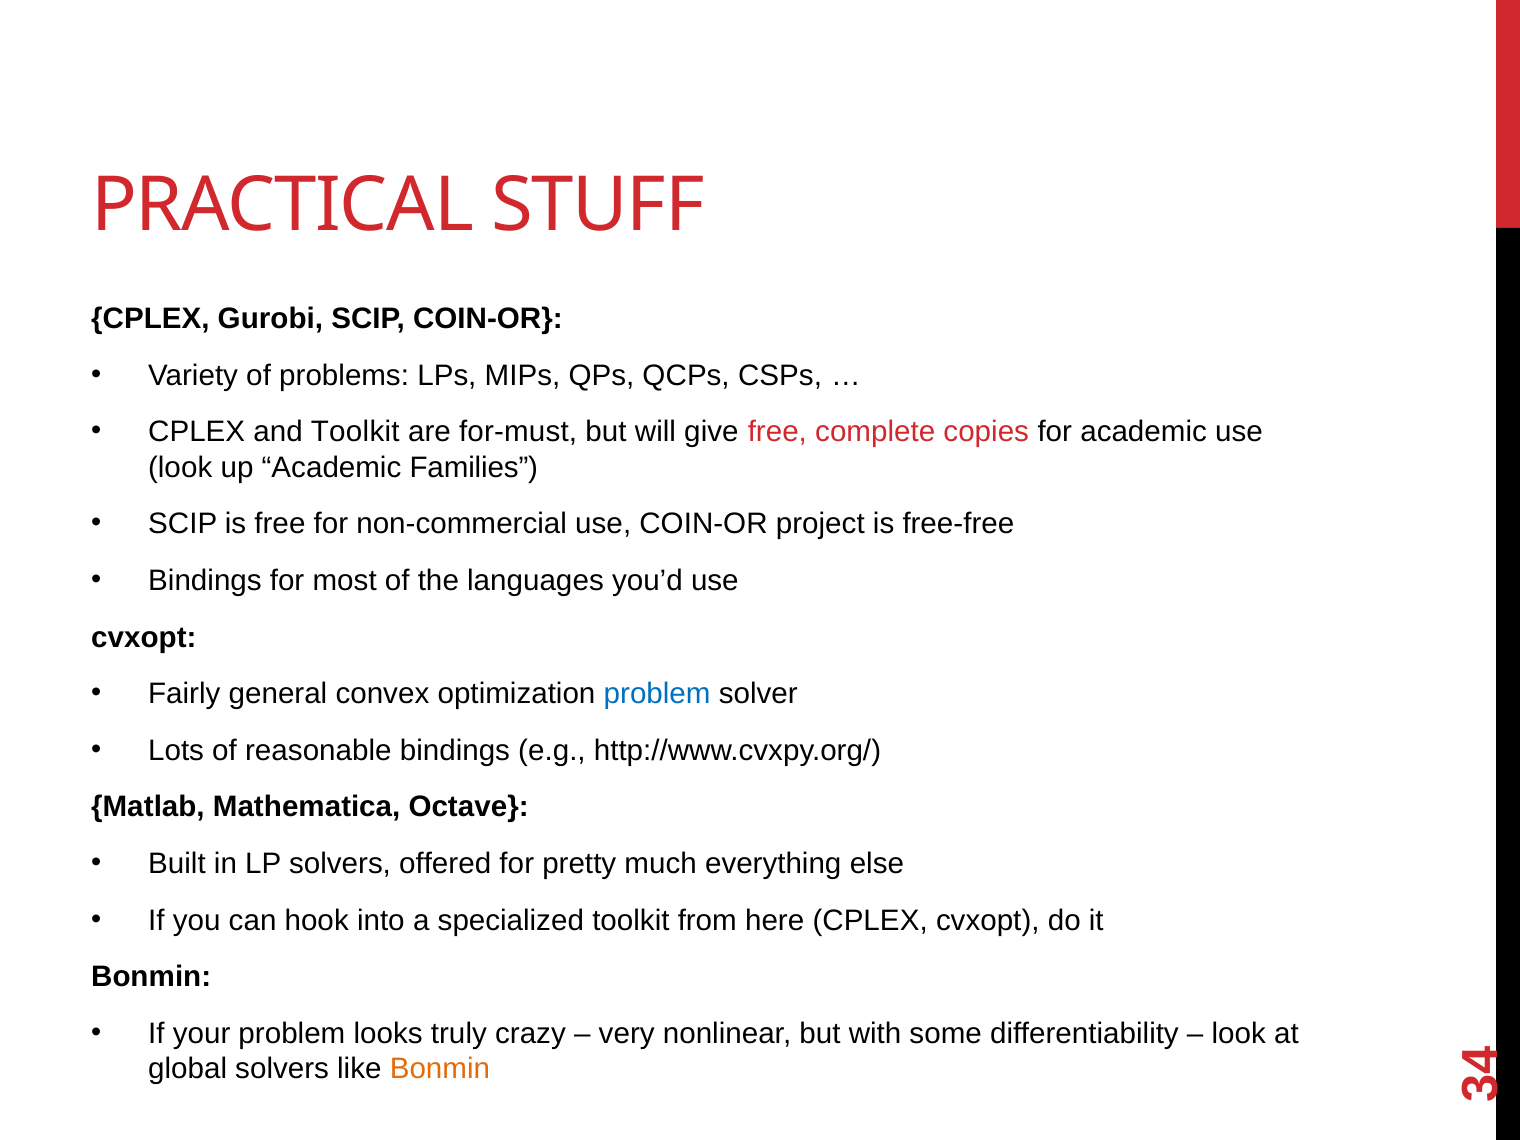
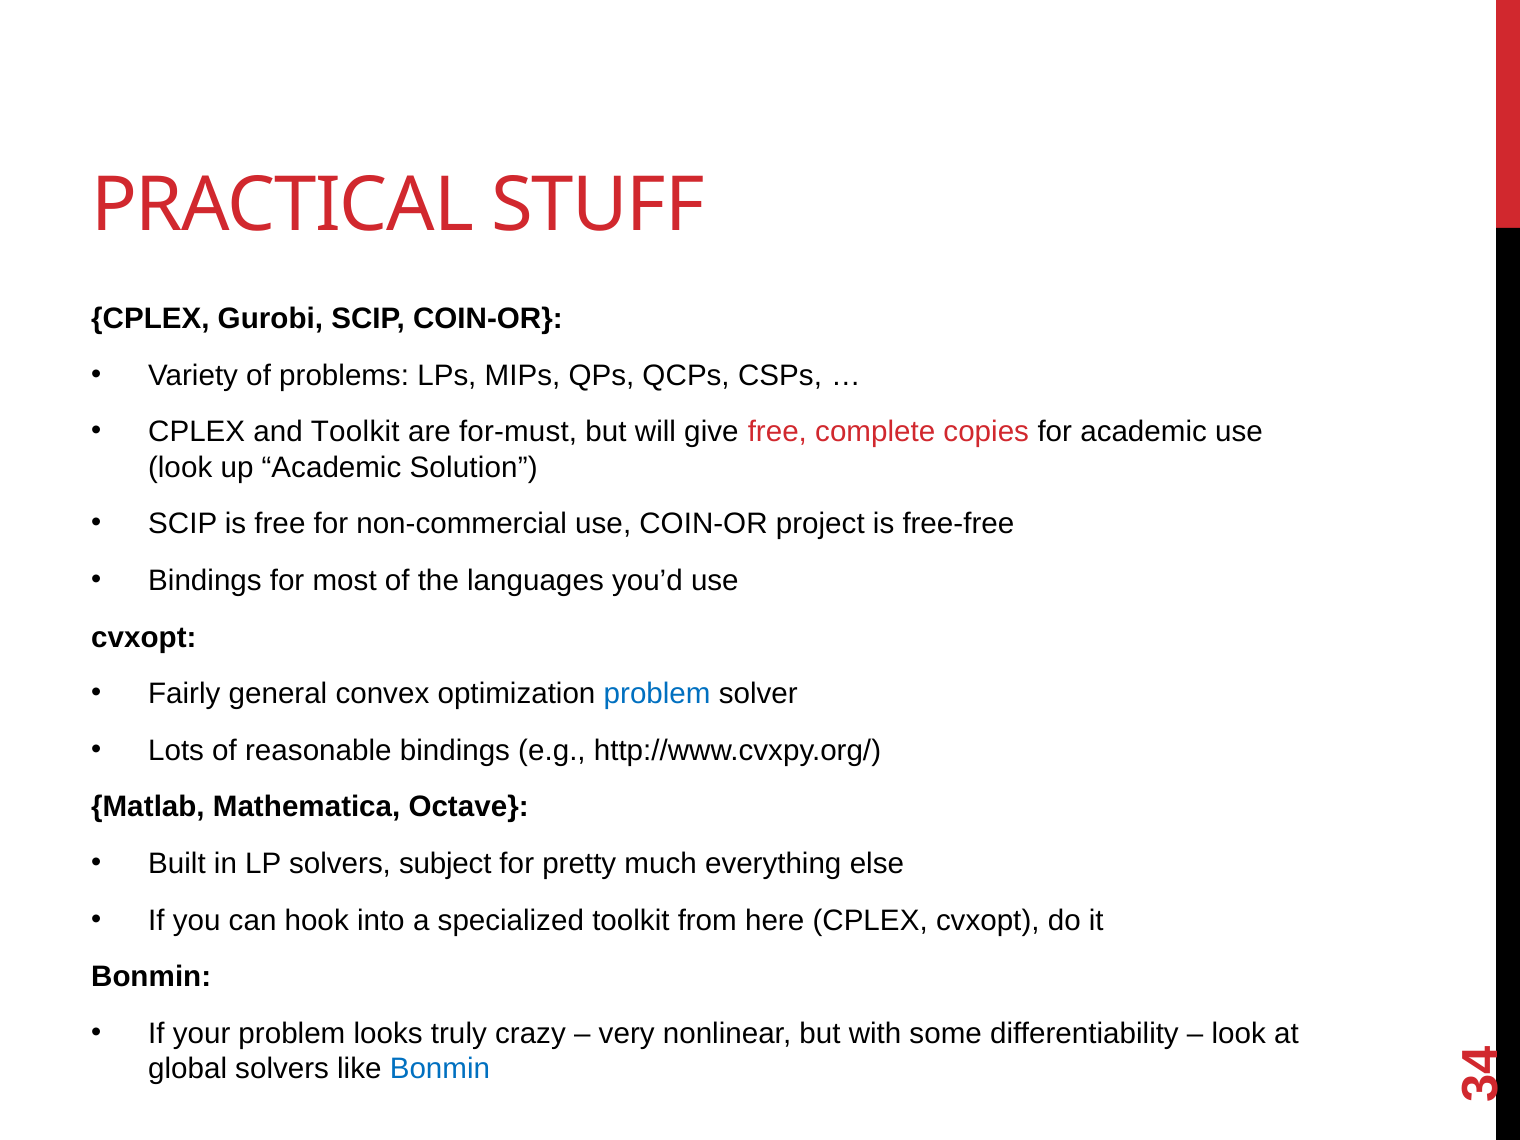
Families: Families -> Solution (474, 467)
offered: offered -> subject (445, 864)
Bonmin colour: orange -> blue (440, 1069)
